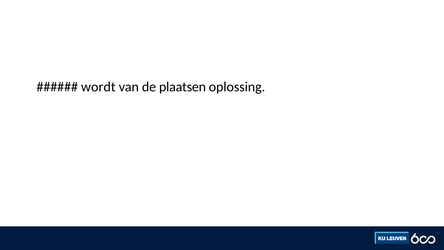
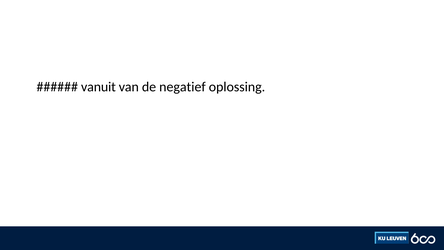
wordt: wordt -> vanuit (98, 87)
plaatsen: plaatsen -> negatief (182, 87)
